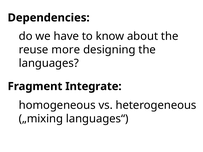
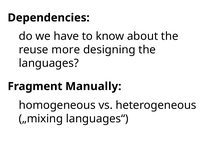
Integrate: Integrate -> Manually (93, 86)
